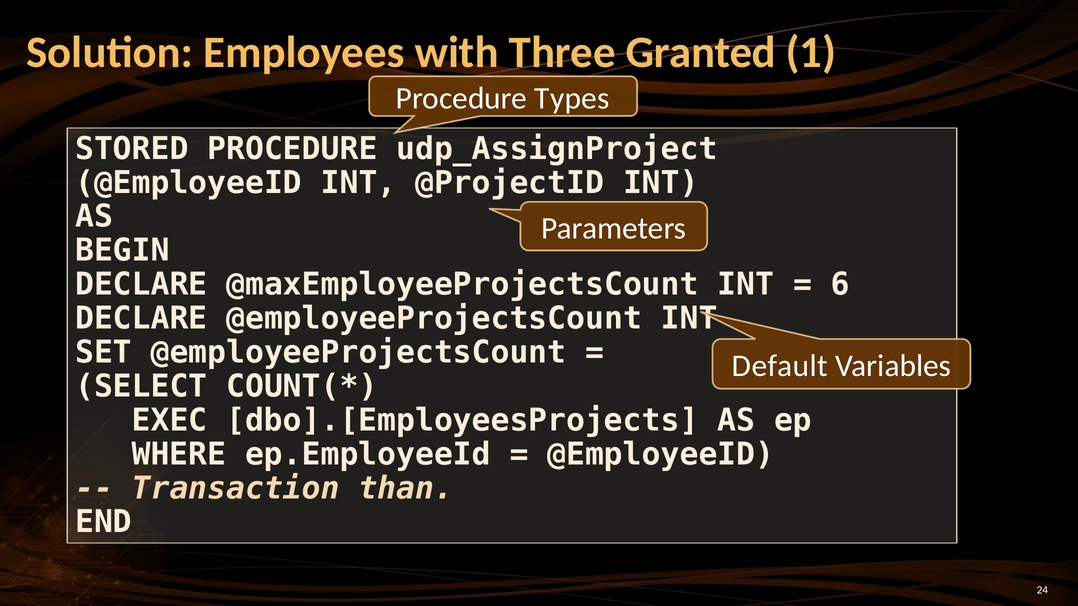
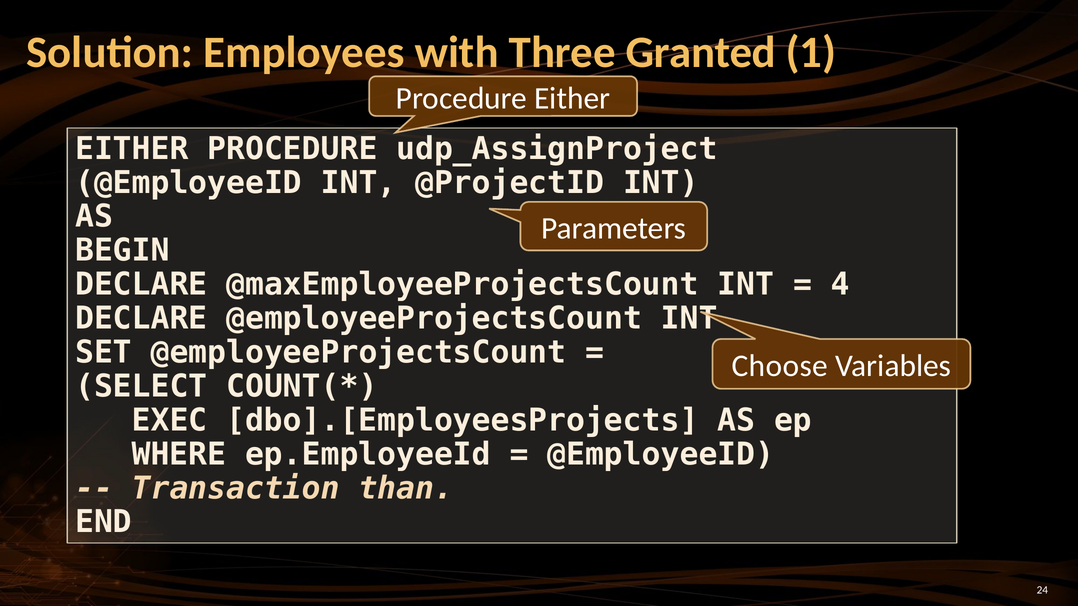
Procedure Types: Types -> Either (572, 98)
STORED: STORED -> EITHER (132, 149)
6: 6 -> 4 (840, 285)
Default: Default -> Choose (780, 366)
